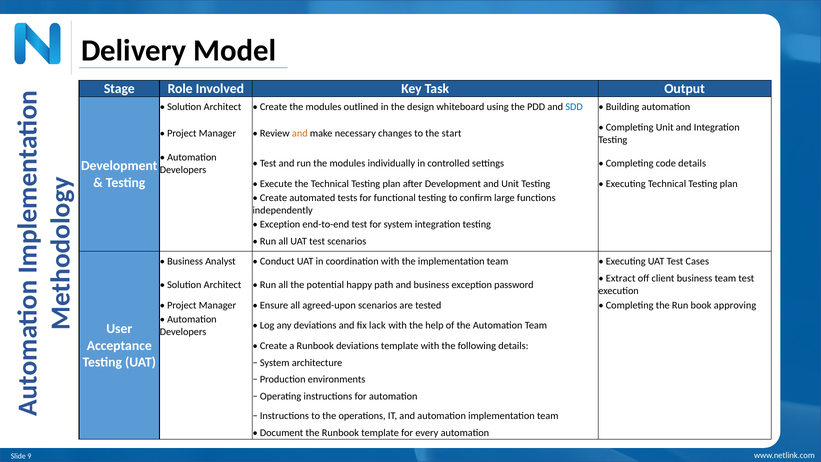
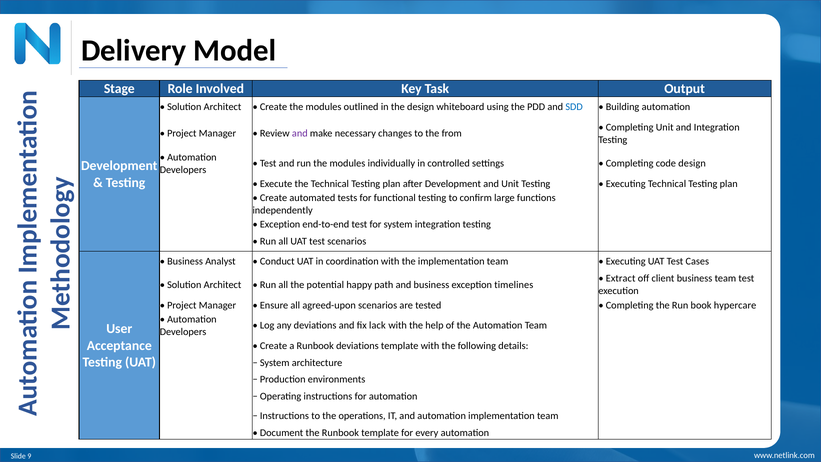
and colour: orange -> purple (300, 133)
start: start -> from (452, 133)
code details: details -> design (692, 163)
password: password -> timelines (514, 285)
approving: approving -> hypercare (735, 305)
